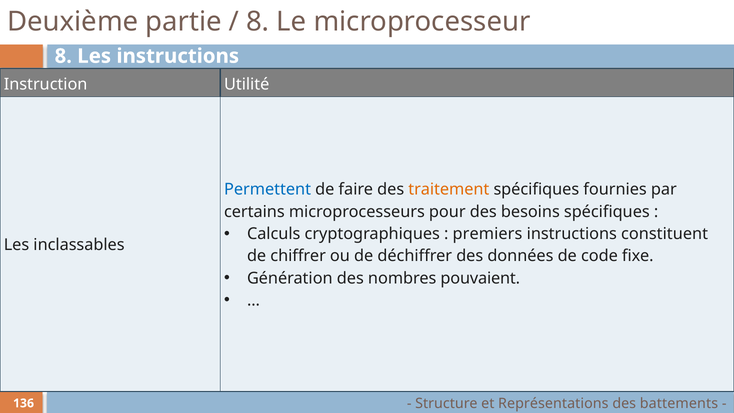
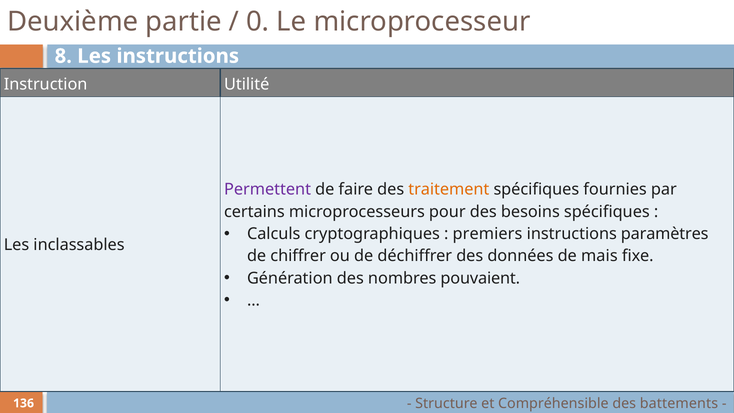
8: 8 -> 0 (258, 21)
Permettent colour: blue -> purple (268, 190)
constituent: constituent -> paramètres (665, 234)
code: code -> mais (599, 256)
Représentations: Représentations -> Compréhensible (553, 403)
